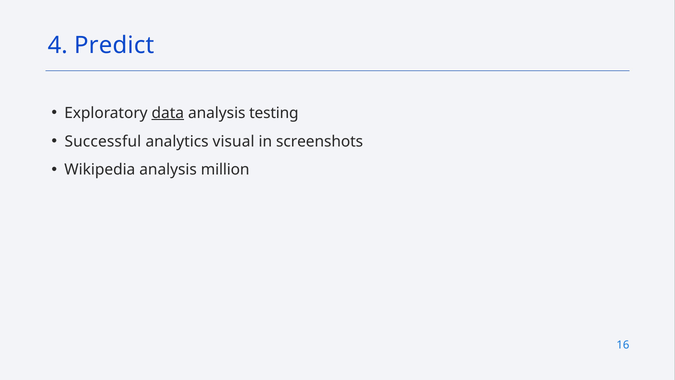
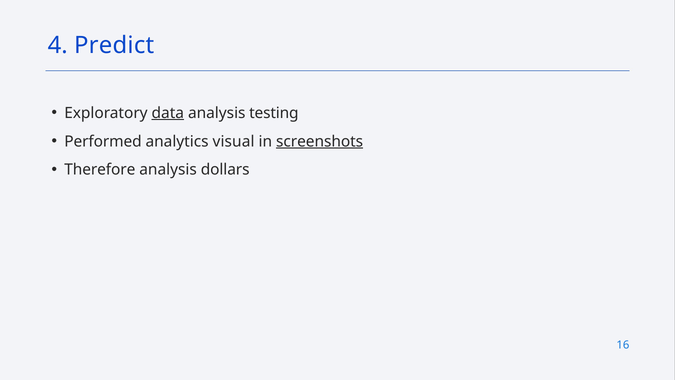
Successful: Successful -> Performed (103, 141)
screenshots underline: none -> present (320, 141)
Wikipedia: Wikipedia -> Therefore (100, 170)
million: million -> dollars (225, 170)
